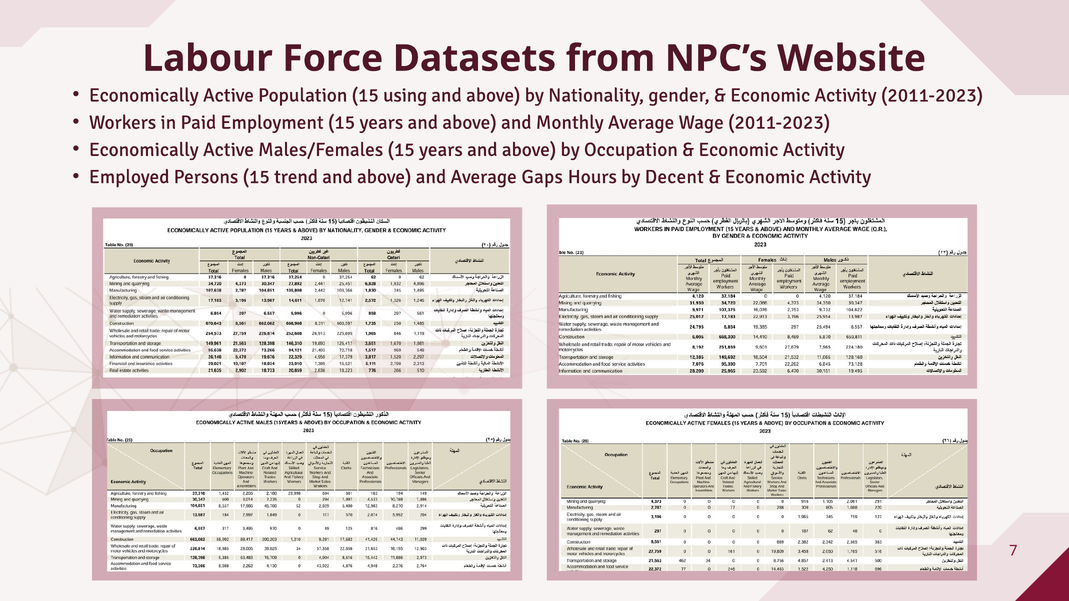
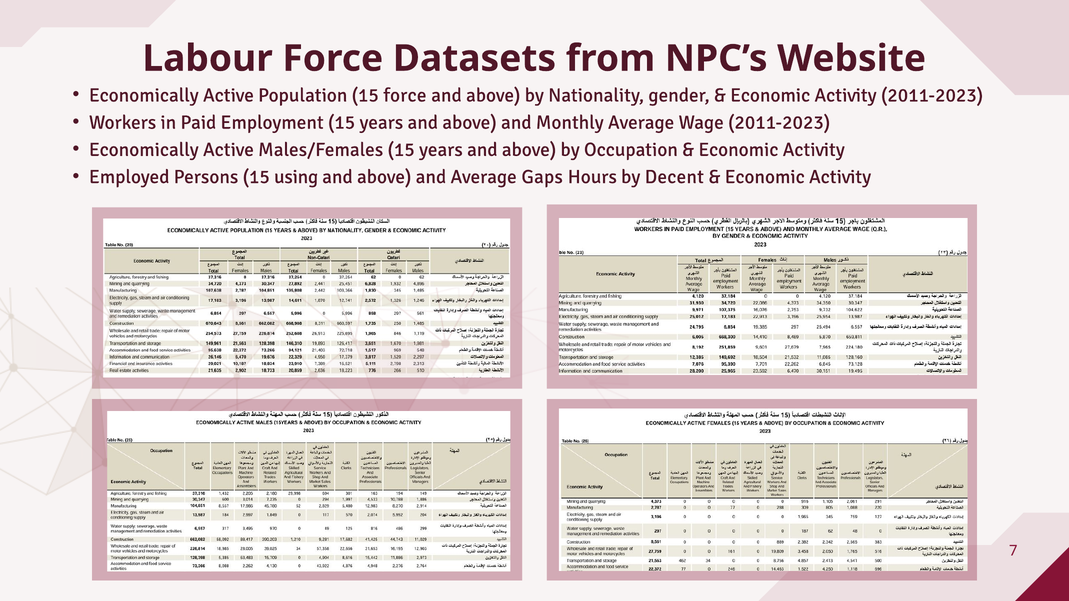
15 using: using -> force (405, 95)
trend: trend -> using (296, 177)
